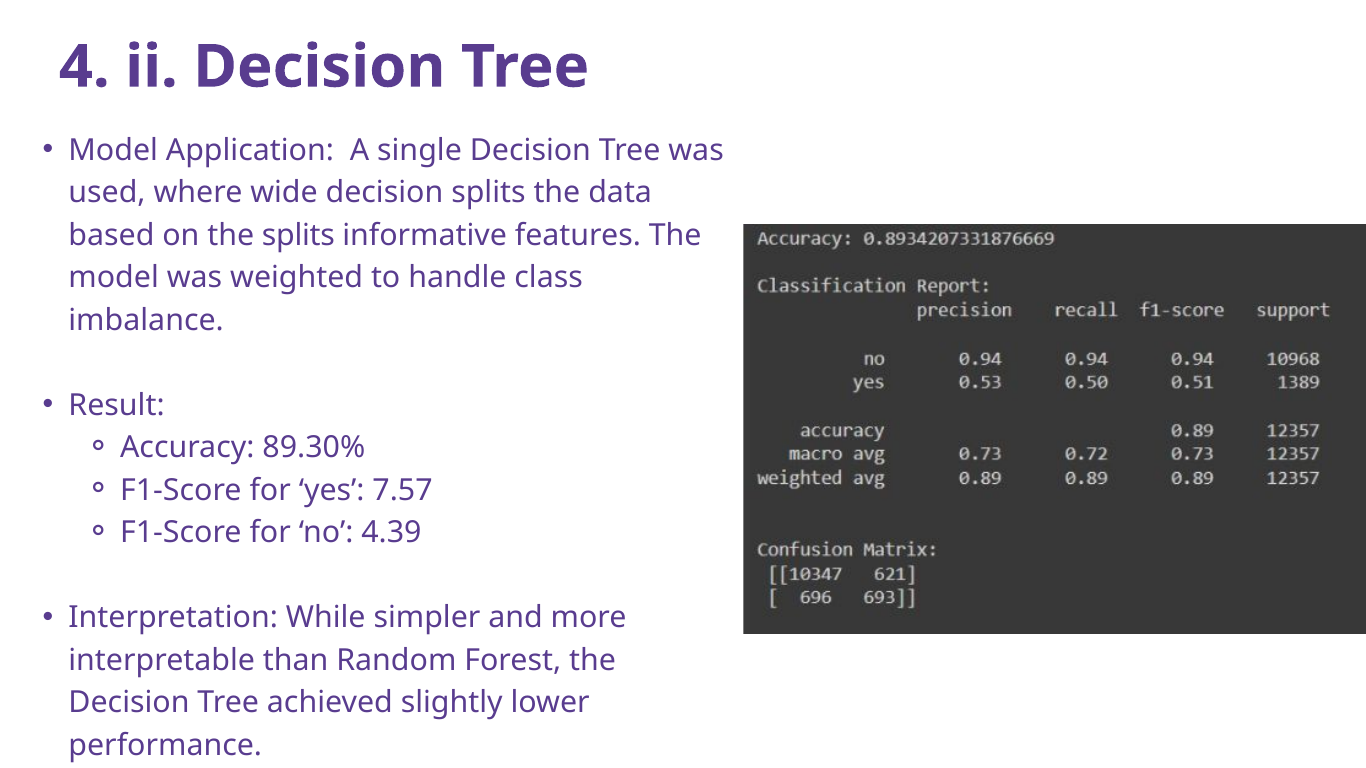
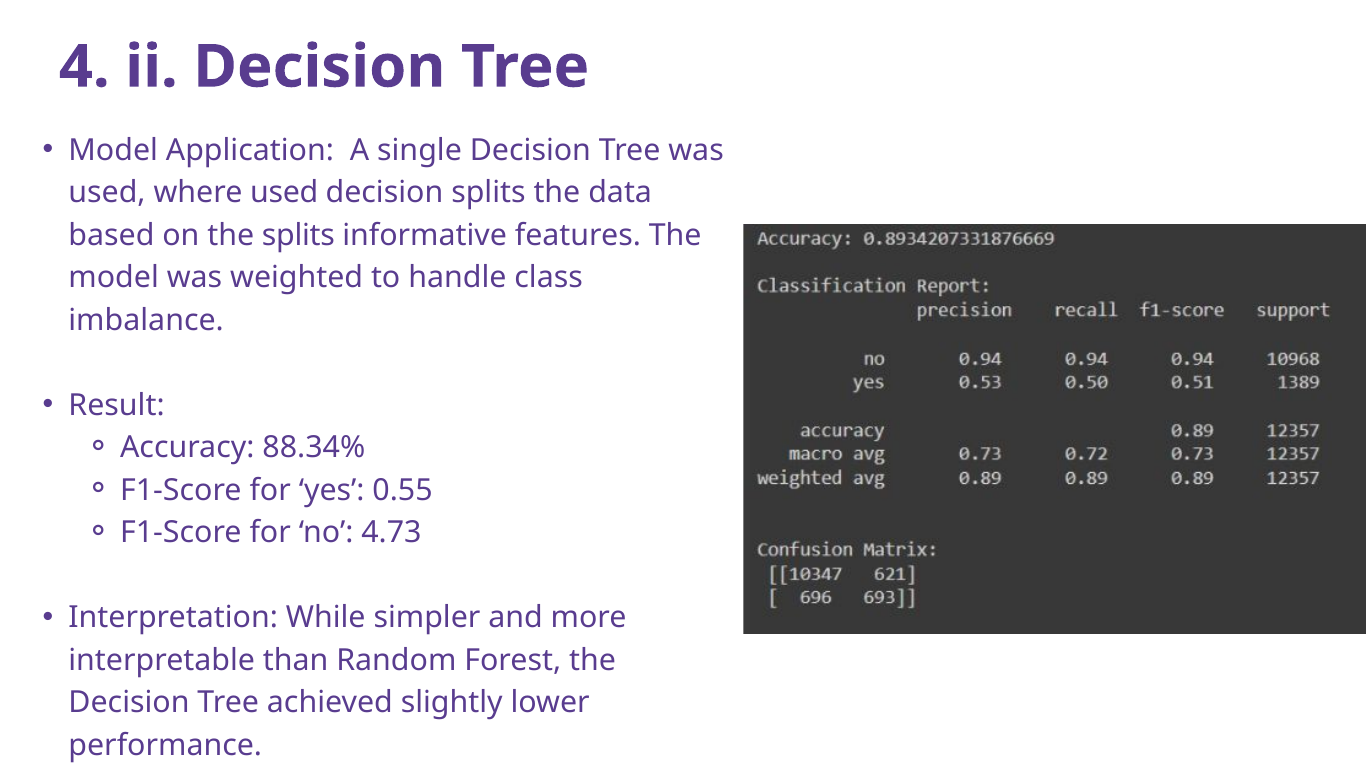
where wide: wide -> used (284, 193)
89.30%: 89.30% -> 88.34% (314, 448)
7.57: 7.57 -> 0.55 (403, 490)
4.39: 4.39 -> 4.73 (391, 533)
